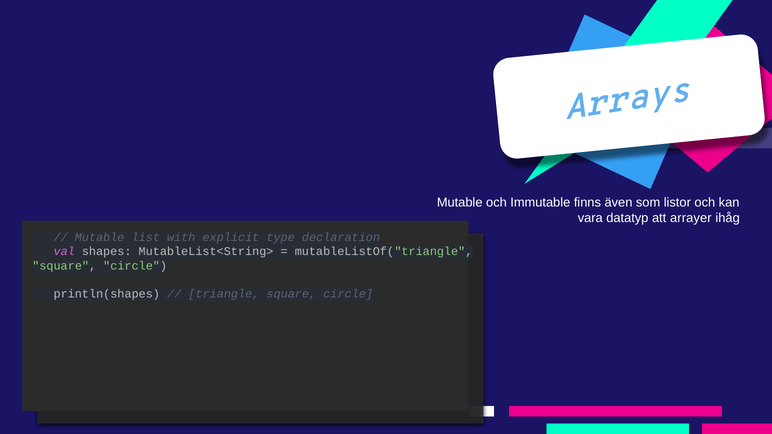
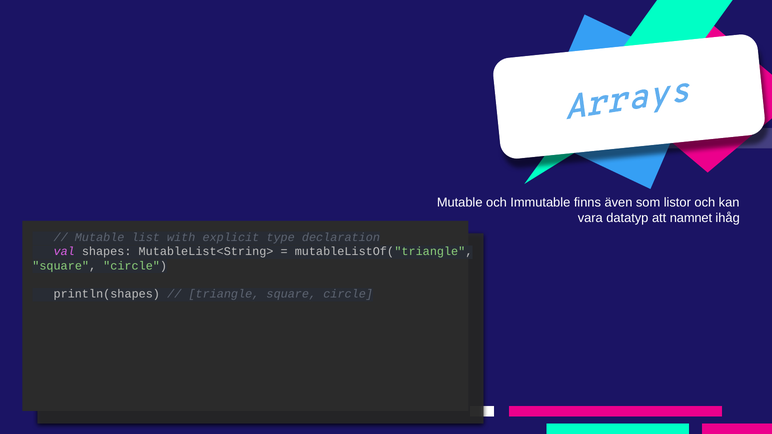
arrayer: arrayer -> namnet (691, 218)
